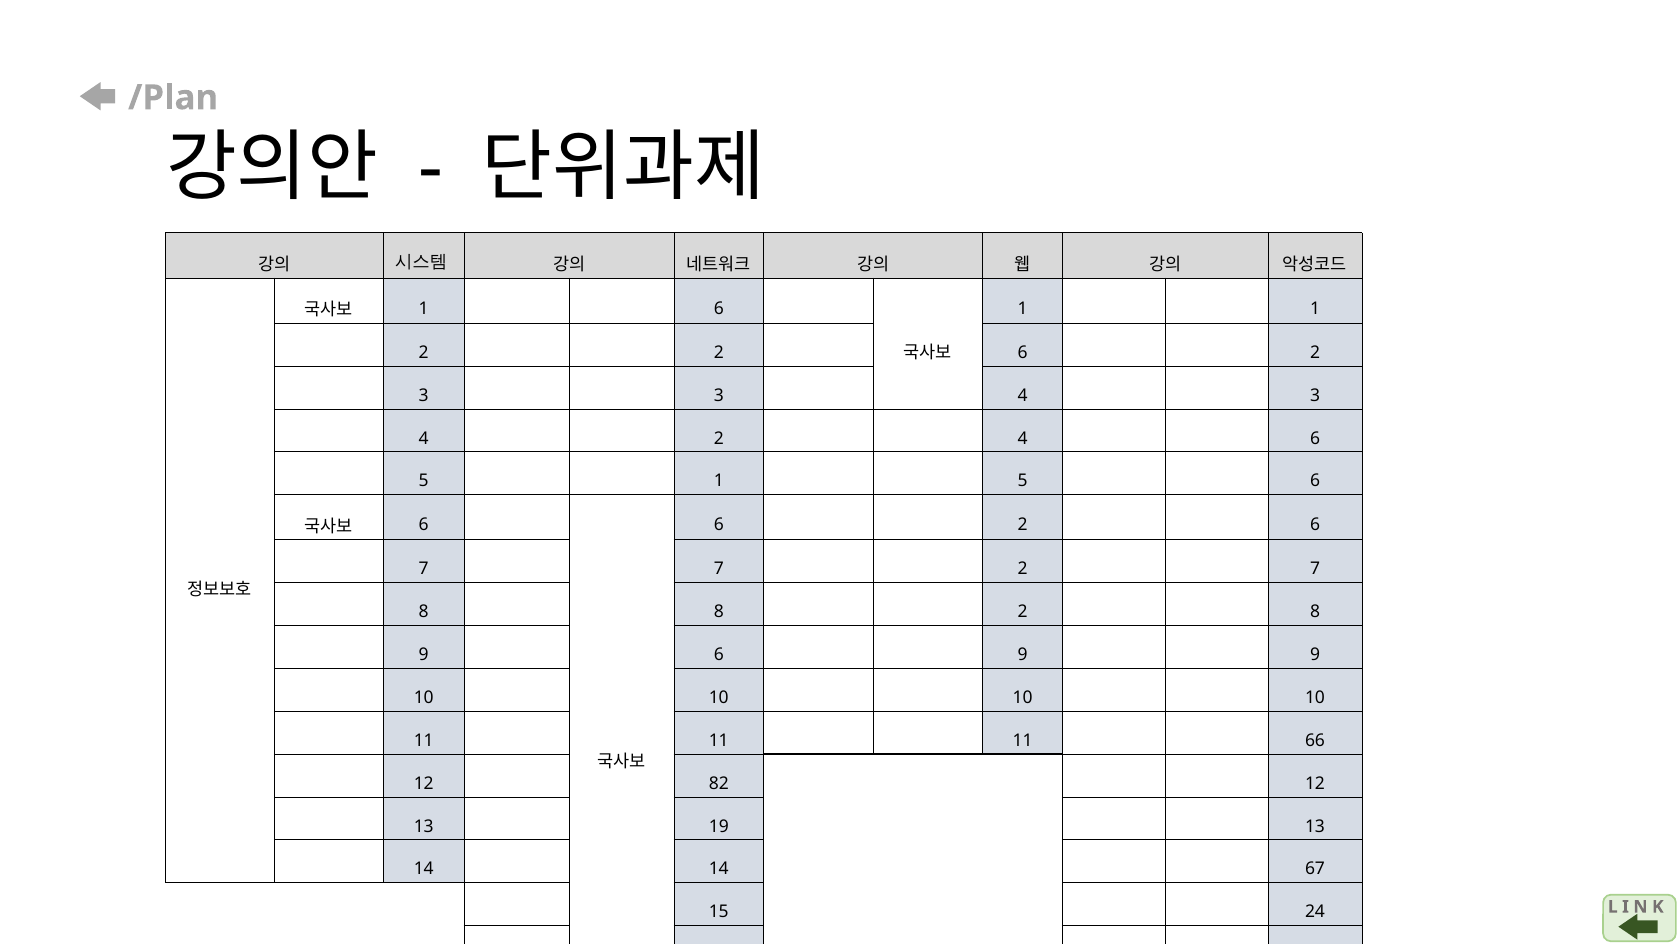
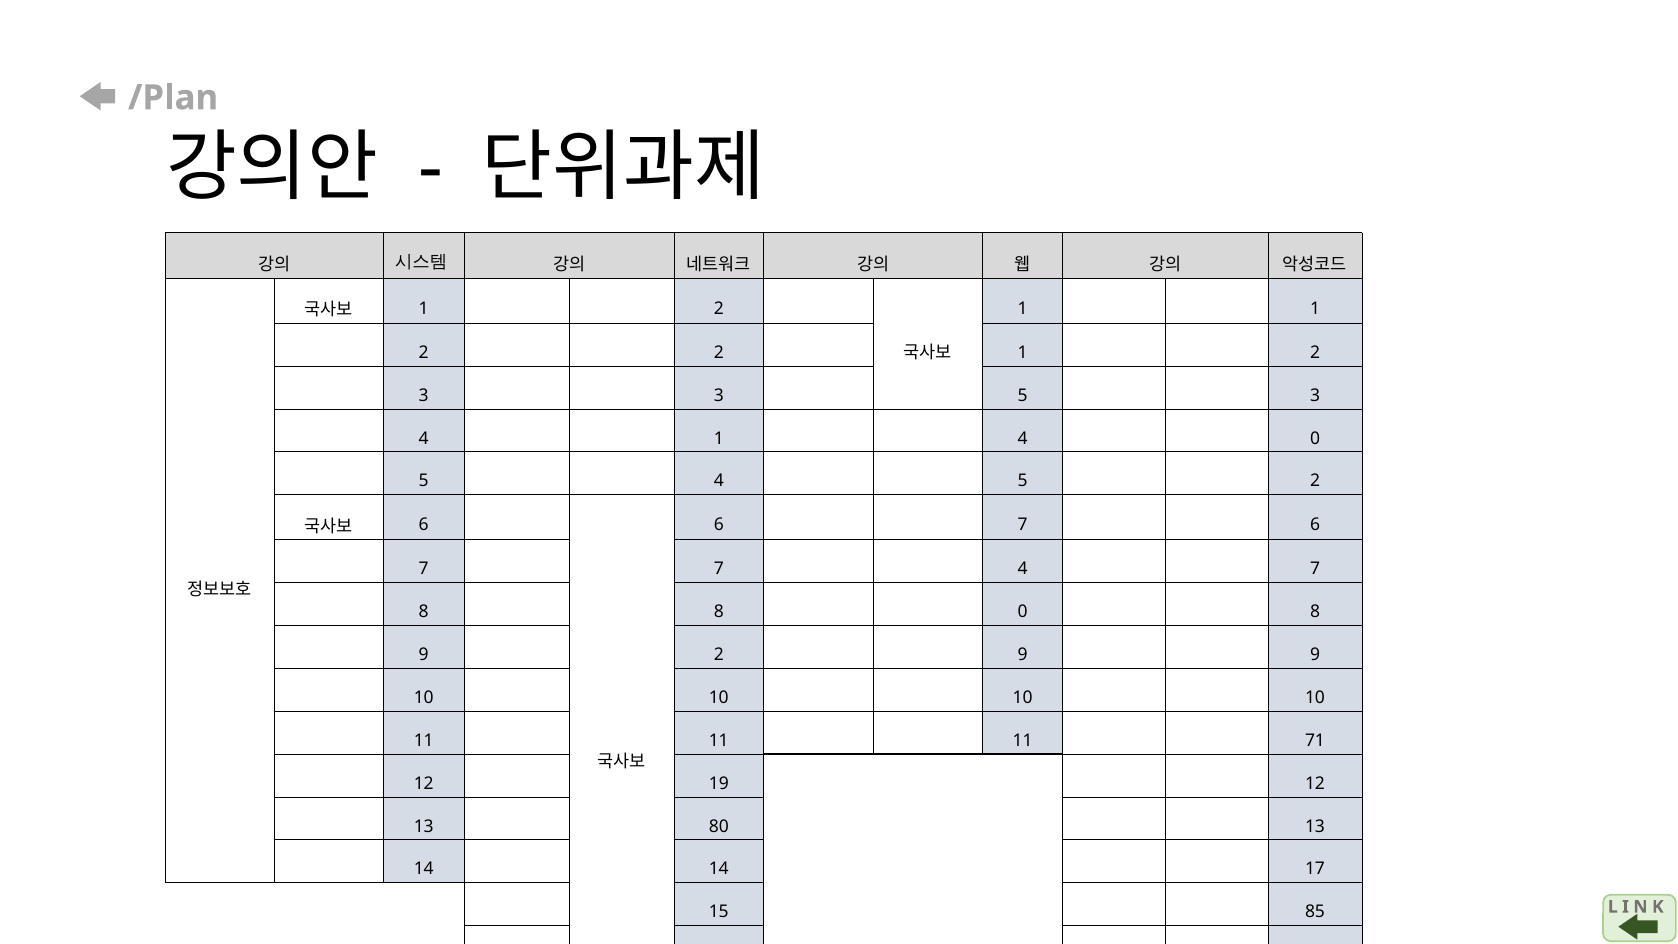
6: 6 -> 2 (719, 309)
2 2 6: 6 -> 1 (1023, 353)
3 3 4: 4 -> 5 (1023, 395)
4 2: 2 -> 1 (719, 438)
4 6: 6 -> 0 (1315, 438)
5 1: 1 -> 4 (719, 481)
5 6: 6 -> 2 (1315, 481)
2: 2 -> 7 (1023, 525)
7 2: 2 -> 4 (1023, 569)
8 2: 2 -> 0 (1023, 612)
9 6: 6 -> 2 (719, 655)
66: 66 -> 71 (1315, 741)
12 82: 82 -> 19 (719, 783)
13 19: 19 -> 80 (719, 826)
14 67: 67 -> 17 (1315, 869)
24: 24 -> 85 (1315, 912)
